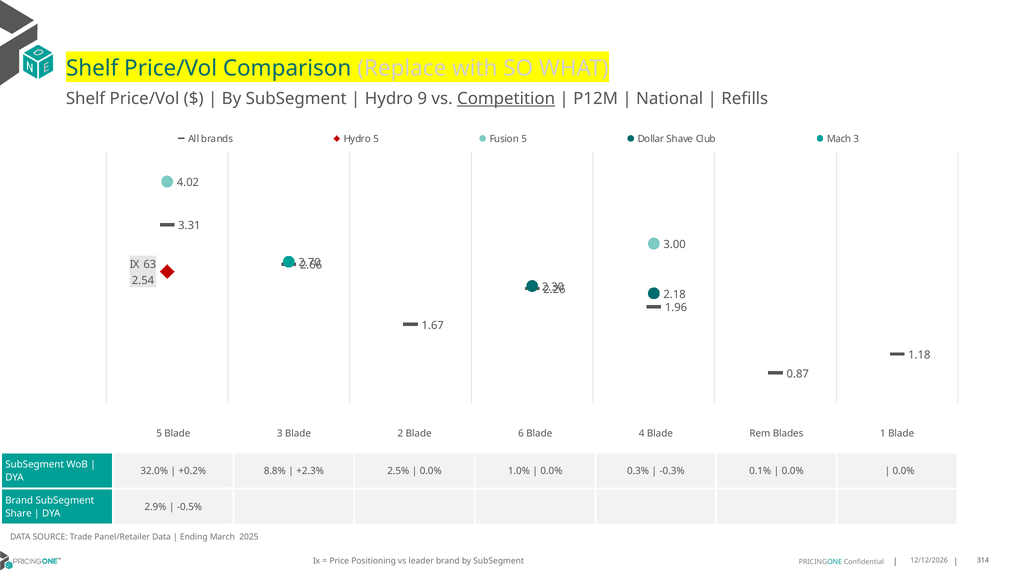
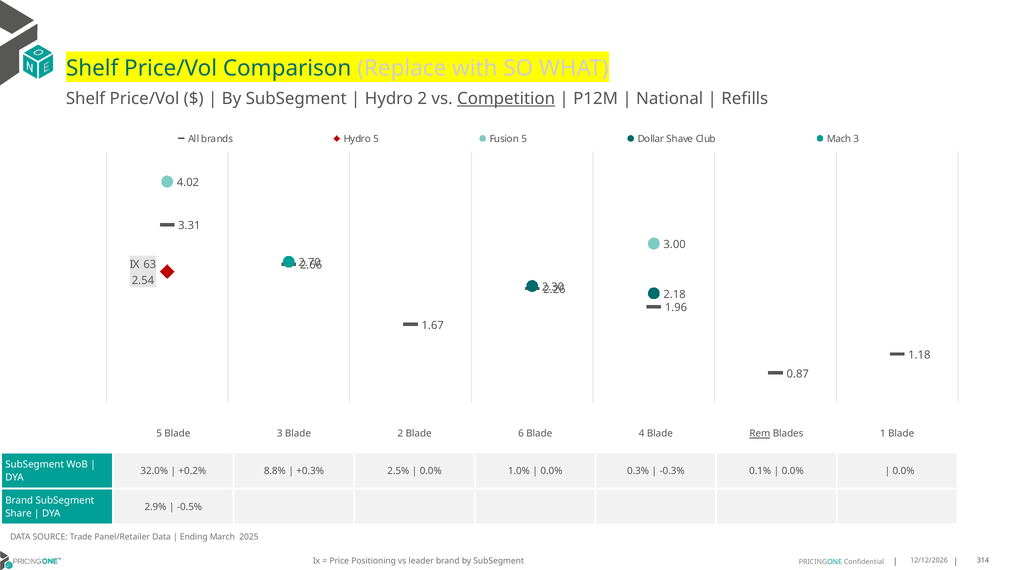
Hydro 9: 9 -> 2 (422, 99)
Rem underline: none -> present (760, 434)
+2.3%: +2.3% -> +0.3% (310, 471)
